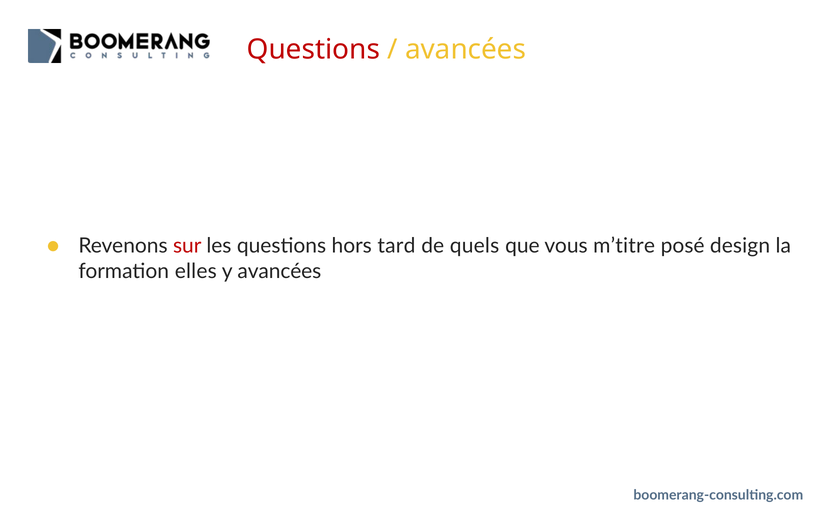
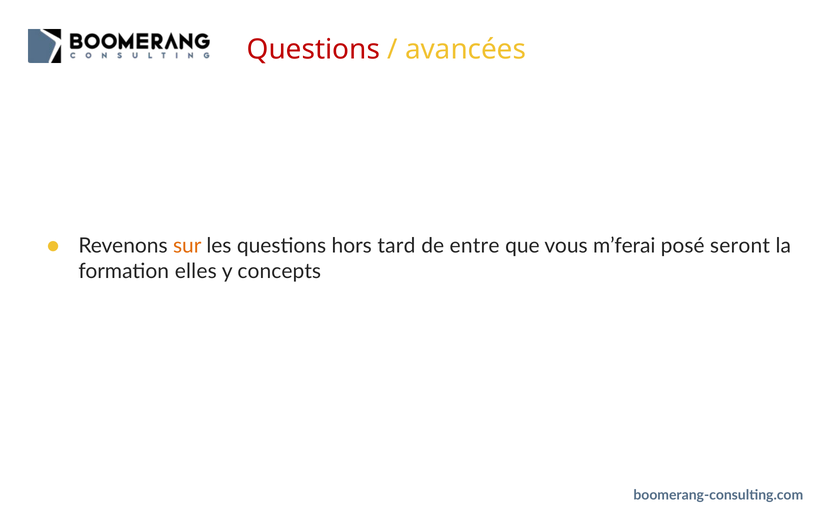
sur colour: red -> orange (187, 246)
quels: quels -> entre (475, 246)
m’titre: m’titre -> m’ferai (624, 246)
design: design -> seront (740, 246)
y avancées: avancées -> concepts (279, 271)
